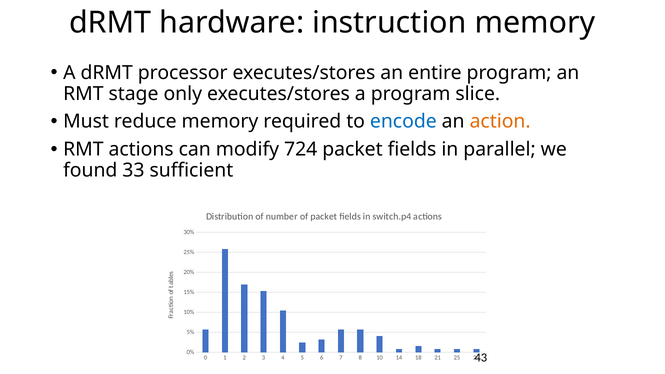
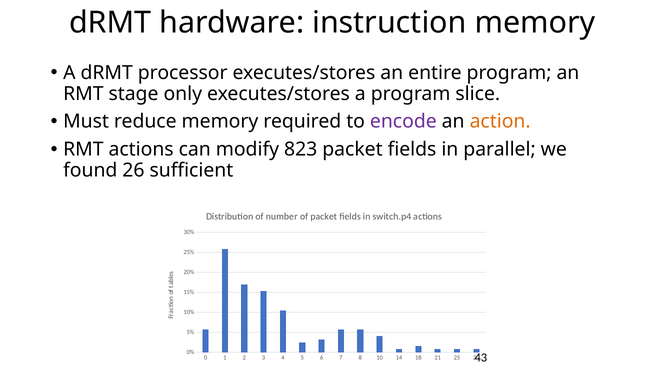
encode colour: blue -> purple (403, 122)
724: 724 -> 823 (301, 149)
33: 33 -> 26 (133, 170)
